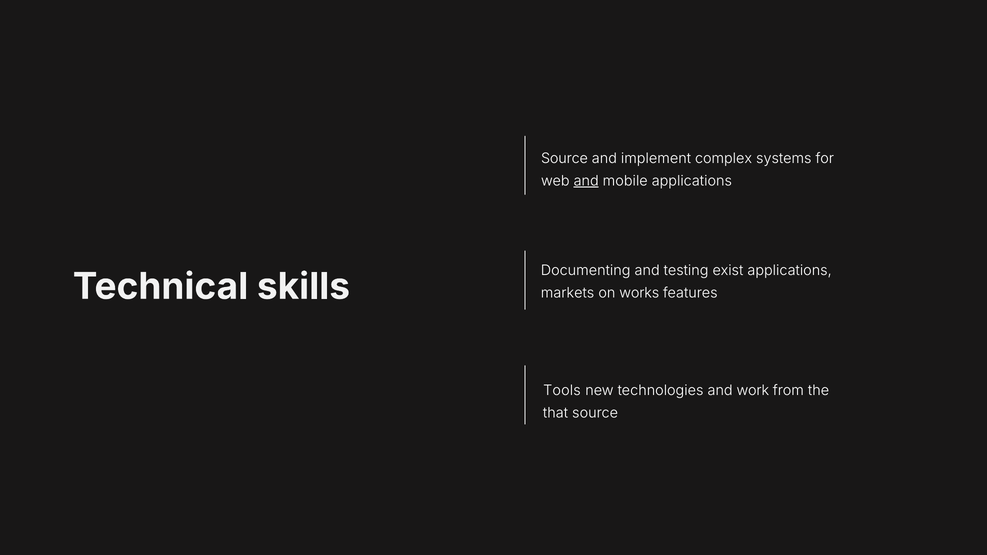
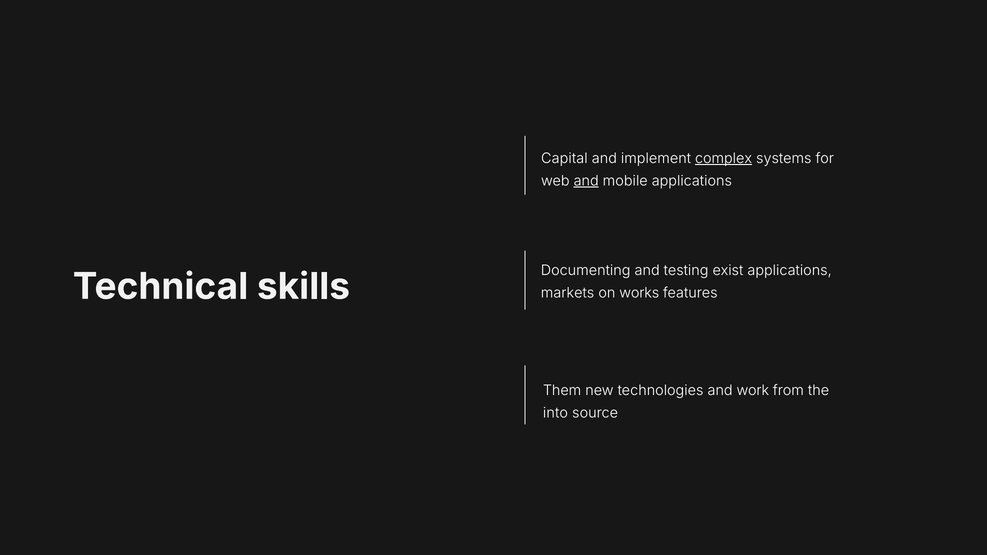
Source: Source -> Capital (564, 158)
complex underline: none -> present (724, 158)
Tools: Tools -> Them (562, 391)
that: that -> into (555, 413)
